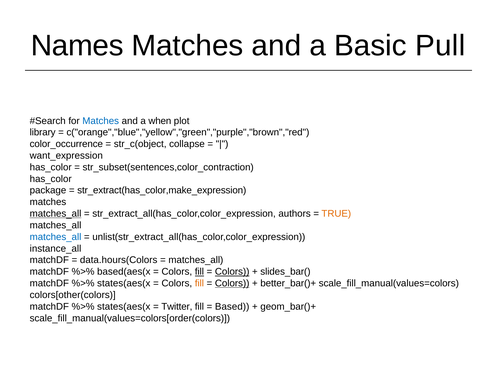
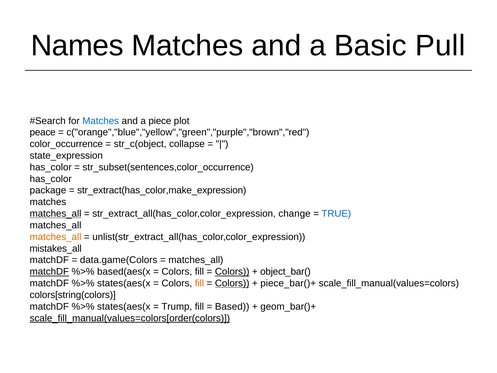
when: when -> piece (160, 121)
library: library -> peace (43, 132)
want_expression: want_expression -> state_expression (66, 156)
str_subset(sentences,color_contraction: str_subset(sentences,color_contraction -> str_subset(sentences,color_occurrence (168, 167)
authors: authors -> change (295, 214)
TRUE colour: orange -> blue (336, 214)
matches_all colour: blue -> orange (56, 237)
instance_all: instance_all -> mistakes_all (56, 248)
data.hours(Colors: data.hours(Colors -> data.game(Colors (119, 260)
matchDF underline: none -> present (49, 272)
fill underline: present -> none (199, 272)
slides_bar(: slides_bar( -> object_bar( (285, 272)
better_bar()+: better_bar()+ -> piece_bar()+ (288, 283)
colors[other(colors: colors[other(colors -> colors[string(colors (73, 295)
Twitter: Twitter -> Trump (177, 306)
scale_fill_manual(values=colors[order(colors underline: none -> present (130, 318)
